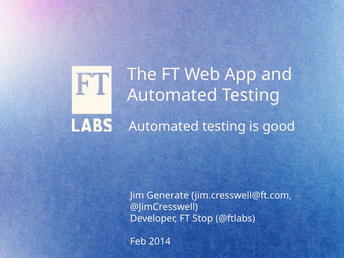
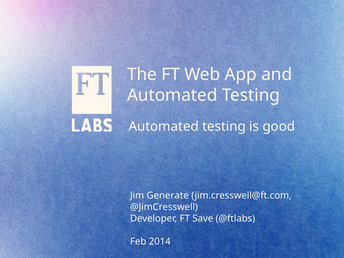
Stop: Stop -> Save (203, 218)
